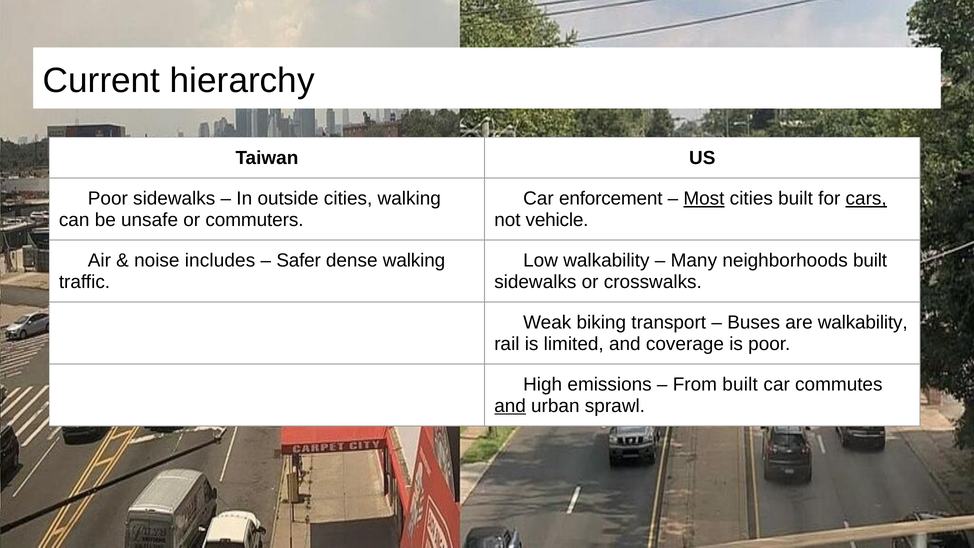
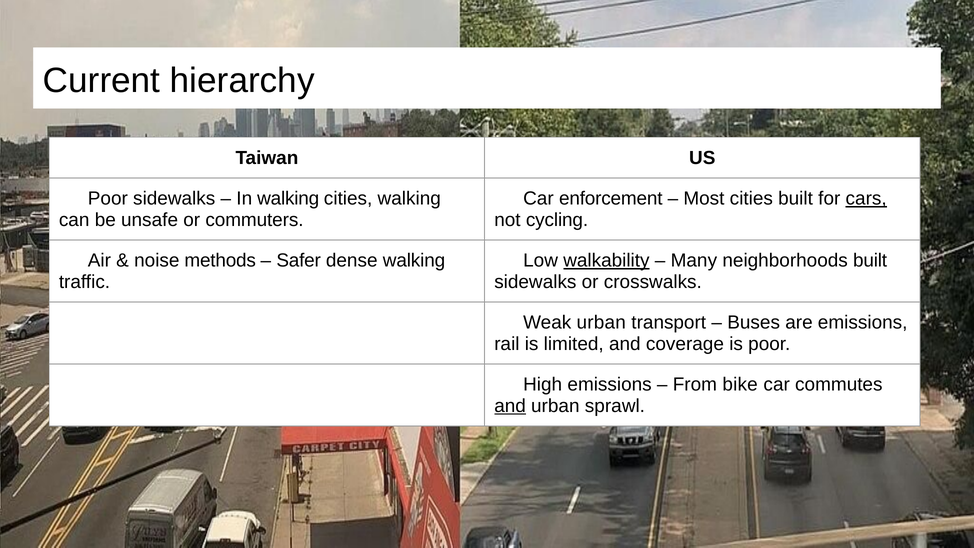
In outside: outside -> walking (288, 199)
Most underline: present -> none (704, 199)
vehicle: vehicle -> cycling (557, 220)
includes: includes -> methods (220, 261)
walkability underline: none -> present (606, 261)
Weak biking: biking -> urban (601, 323)
are walkability: walkability -> emissions (863, 323)
From built: built -> bike (740, 385)
